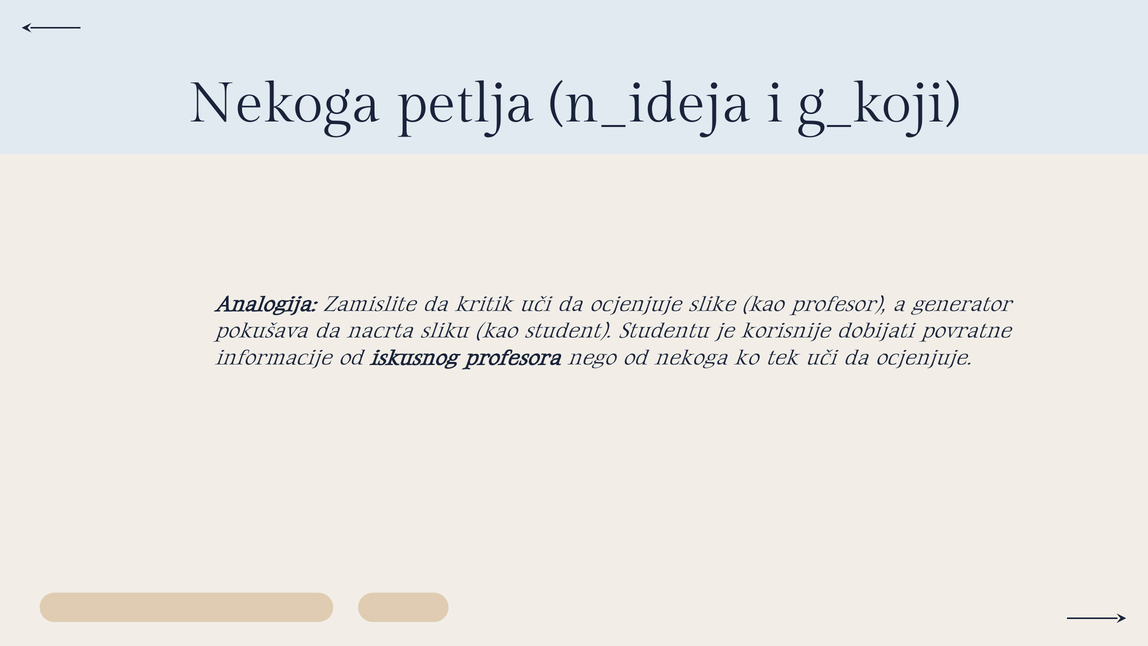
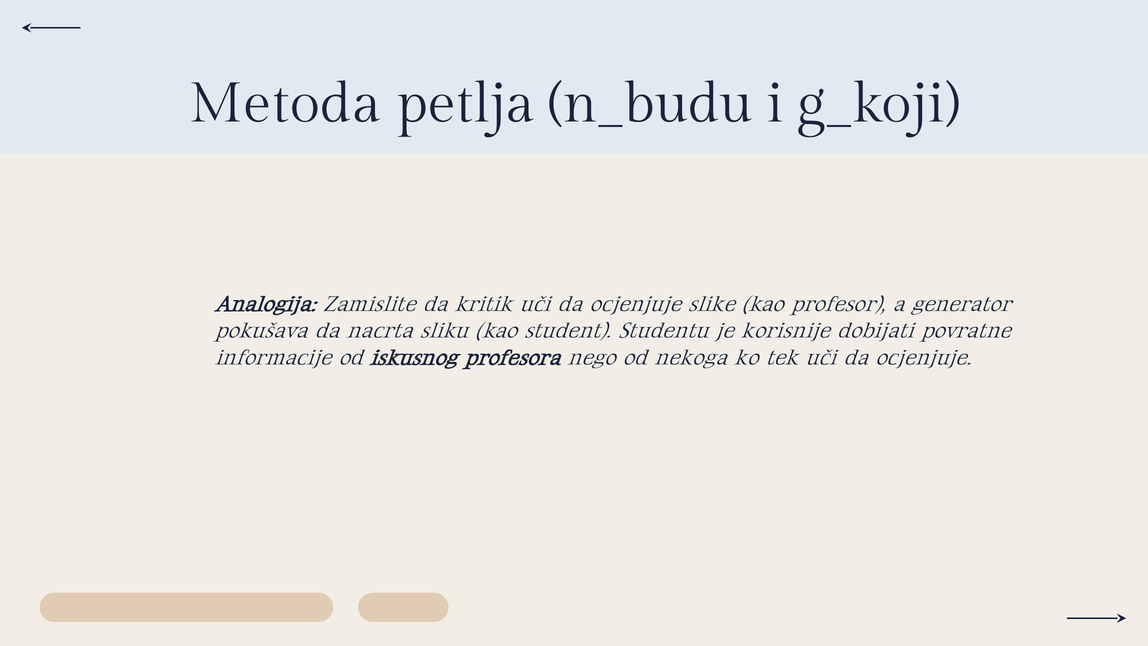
Nekoga: Nekoga -> Metoda (285, 103)
n_ideja: n_ideja -> n_budu (651, 103)
